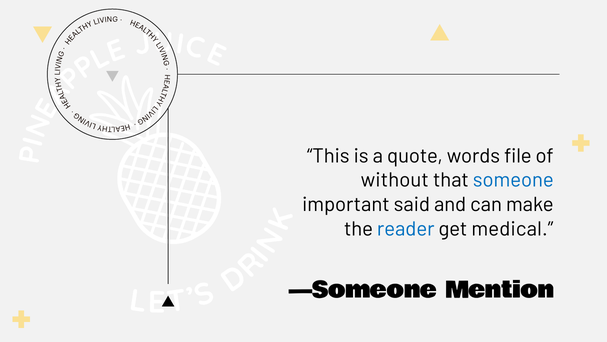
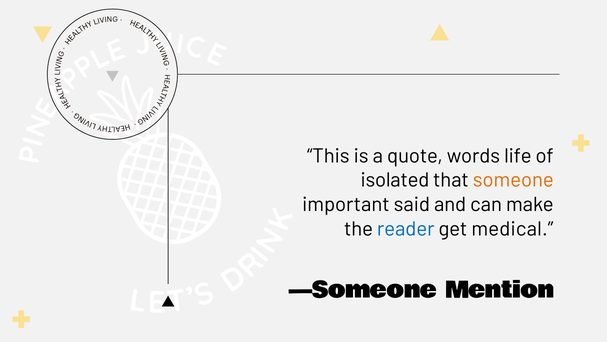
file: file -> life (518, 156)
without: without -> isolated (395, 180)
someone colour: blue -> orange (513, 180)
